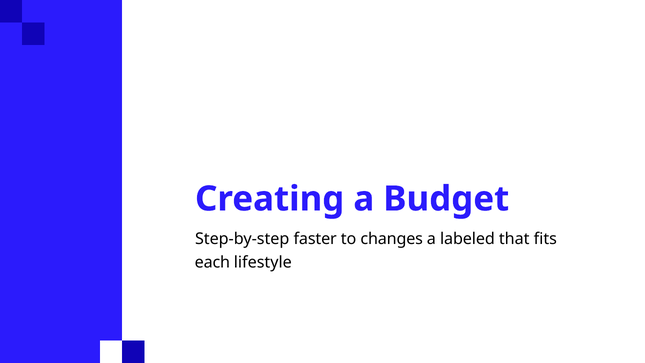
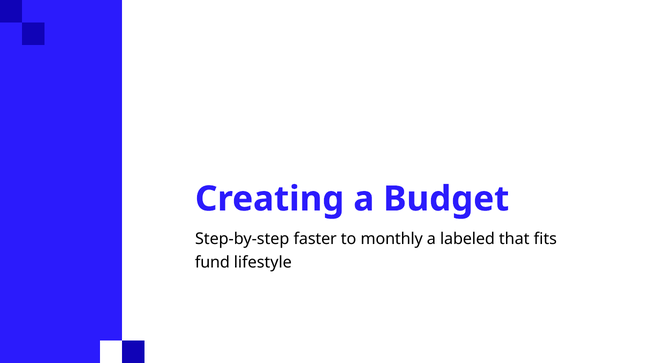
changes: changes -> monthly (392, 239)
each: each -> fund (212, 262)
